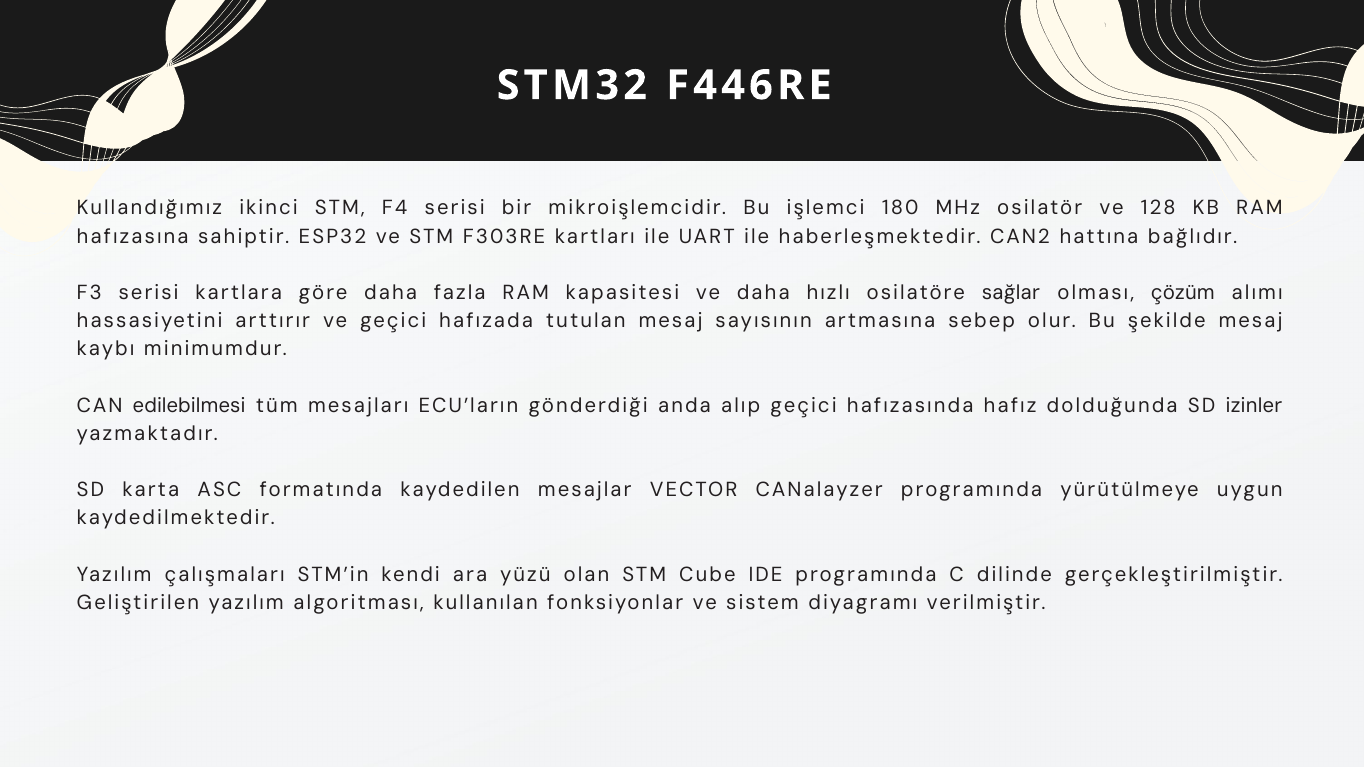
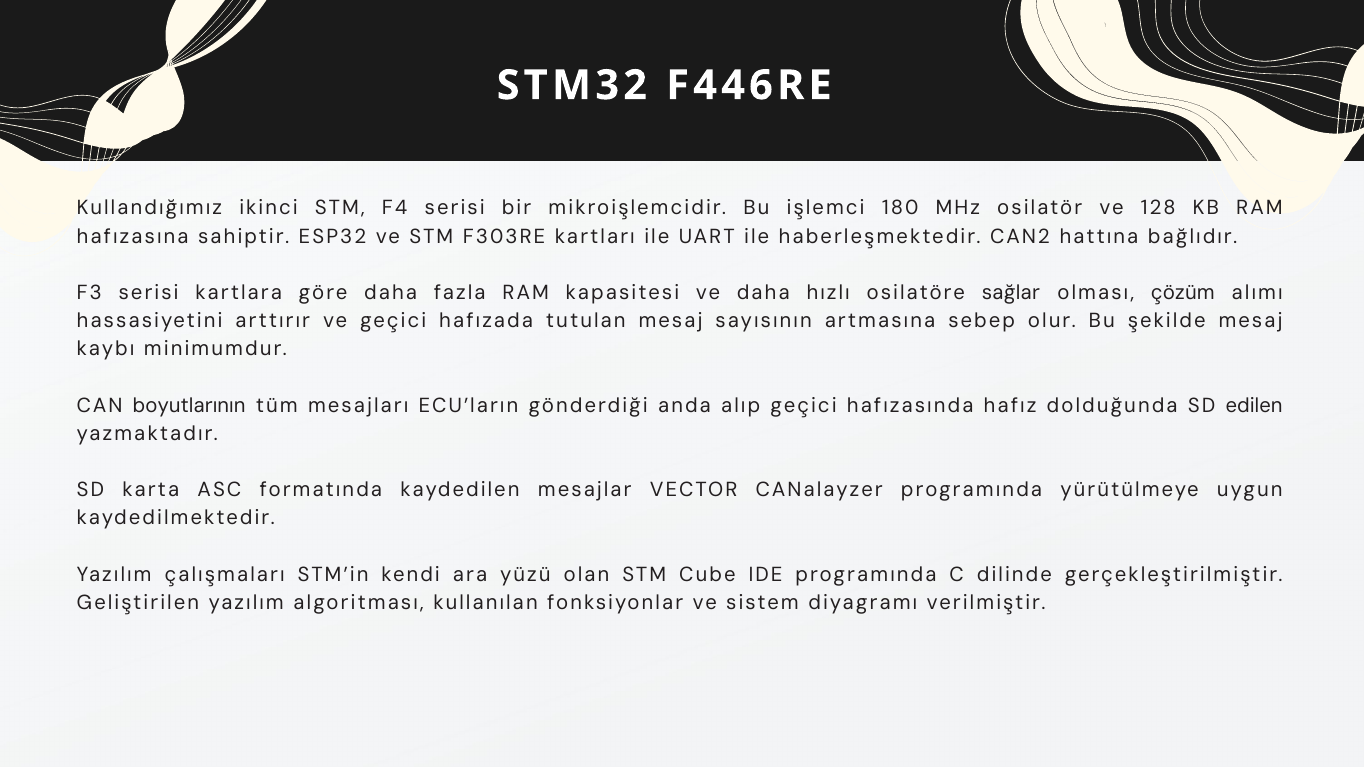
edilebilmesi: edilebilmesi -> boyutlarının (189, 405)
izinler: izinler -> edilen (1254, 405)
